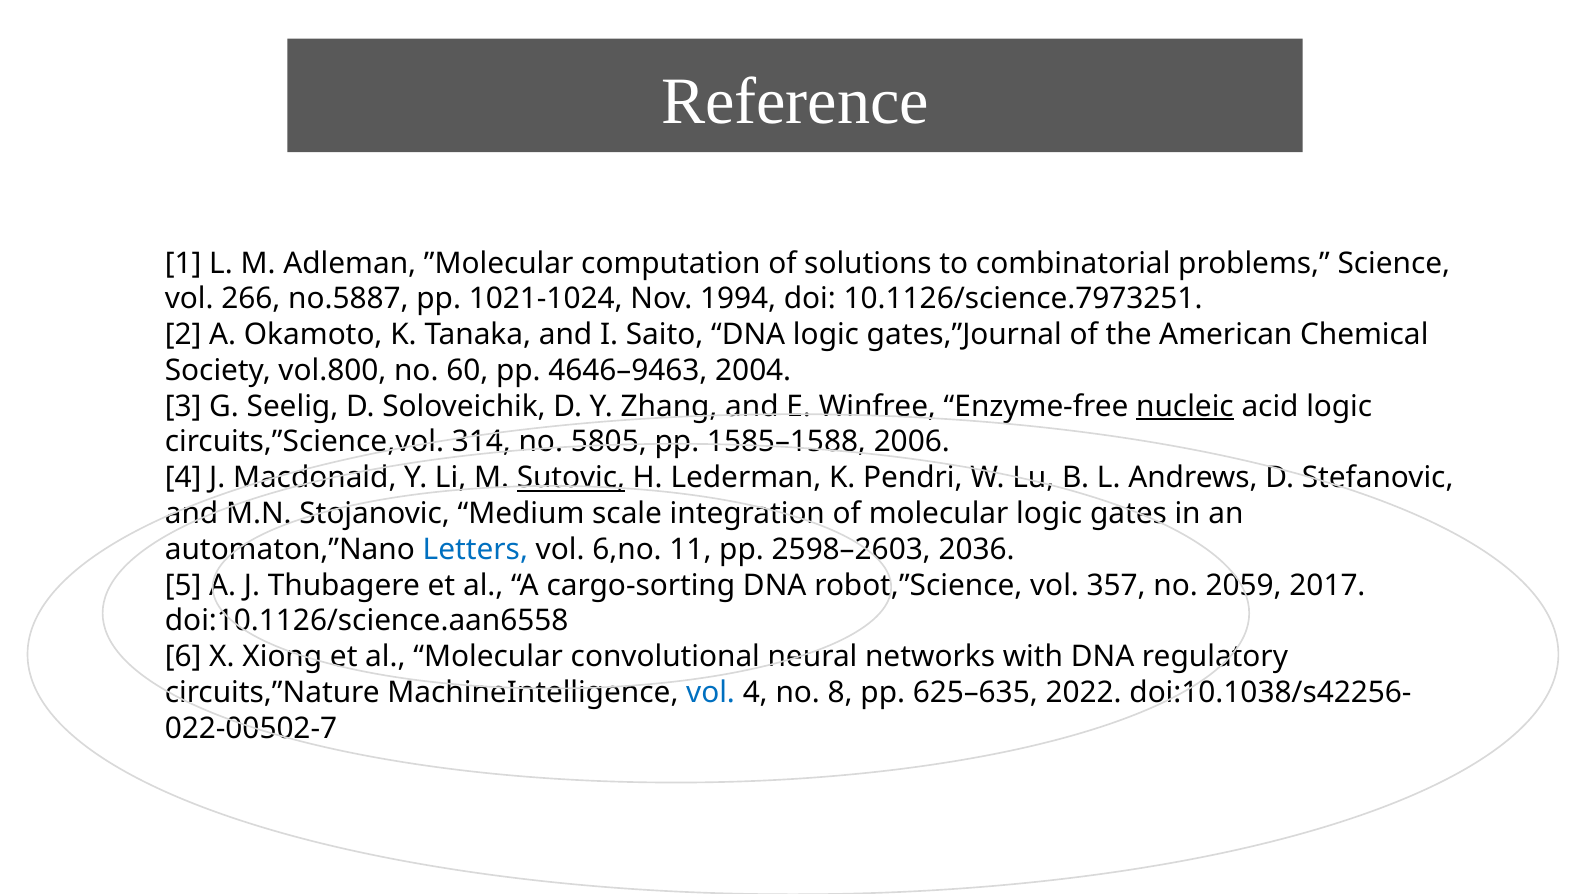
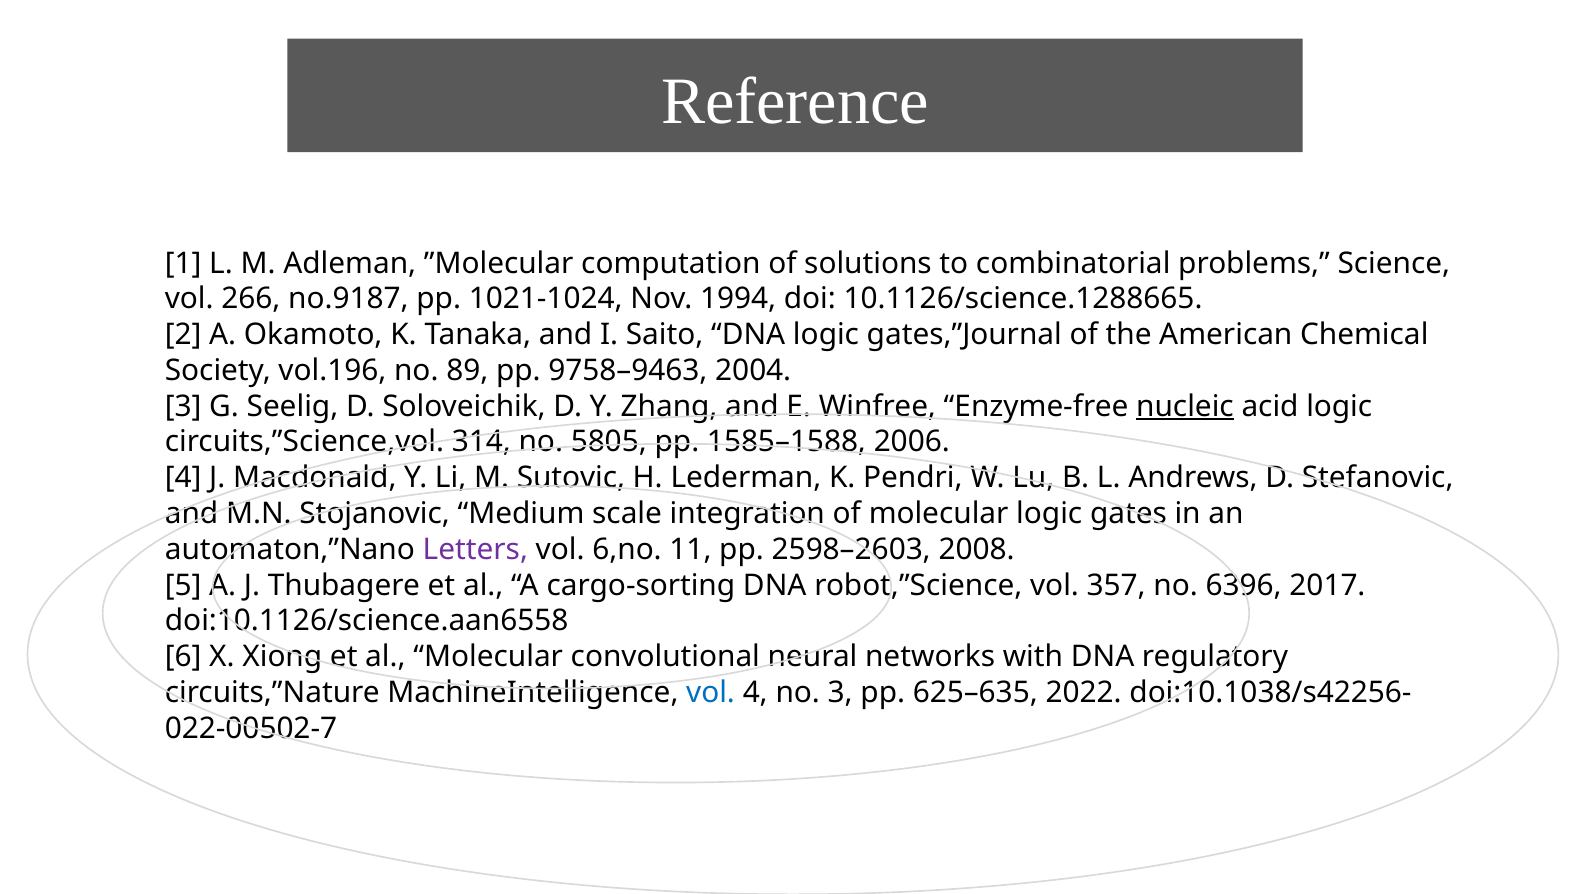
no.5887: no.5887 -> no.9187 (348, 299)
10.1126/science.7973251: 10.1126/science.7973251 -> 10.1126/science.1288665 (1023, 299)
vol.800: vol.800 -> vol.196 (332, 371)
60: 60 -> 89 (467, 371)
4646–9463: 4646–9463 -> 9758–9463 (628, 371)
Sutovic underline: present -> none (571, 478)
Letters colour: blue -> purple (475, 550)
2036: 2036 -> 2008 (977, 550)
2059: 2059 -> 6396 (1244, 585)
no 8: 8 -> 3 (840, 693)
